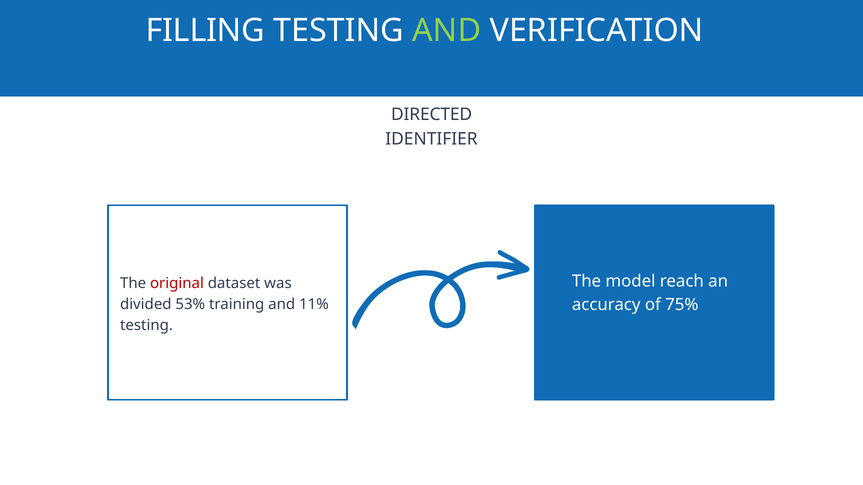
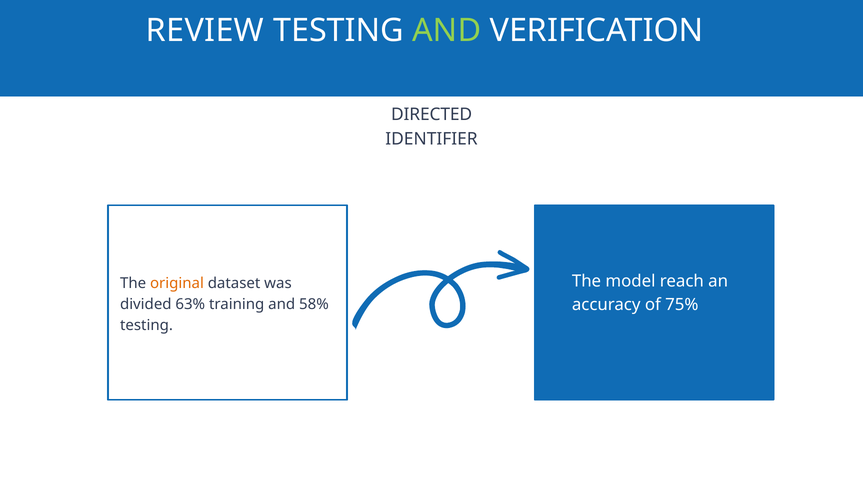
FILLING: FILLING -> REVIEW (205, 31)
original colour: red -> orange (177, 284)
53%: 53% -> 63% (190, 305)
11%: 11% -> 58% (314, 305)
